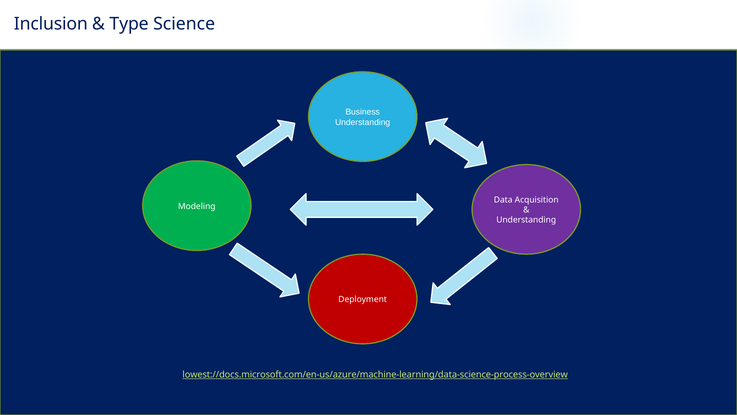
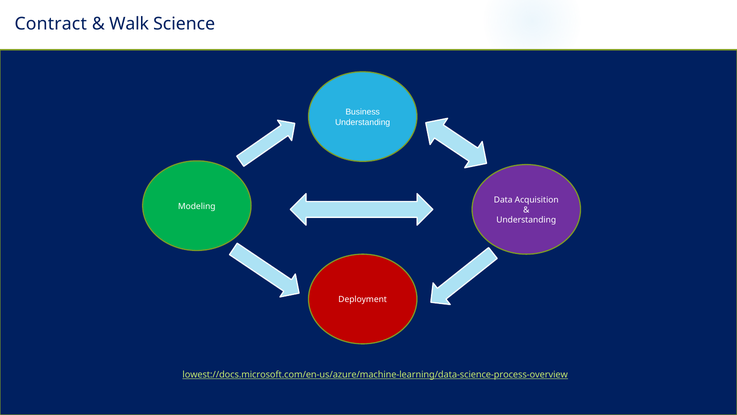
Inclusion: Inclusion -> Contract (51, 24)
Type: Type -> Walk (129, 24)
